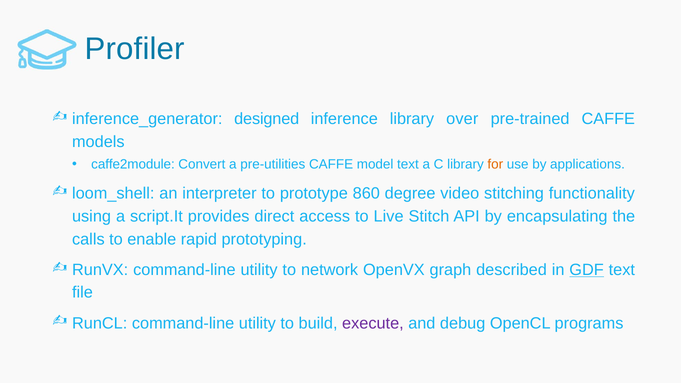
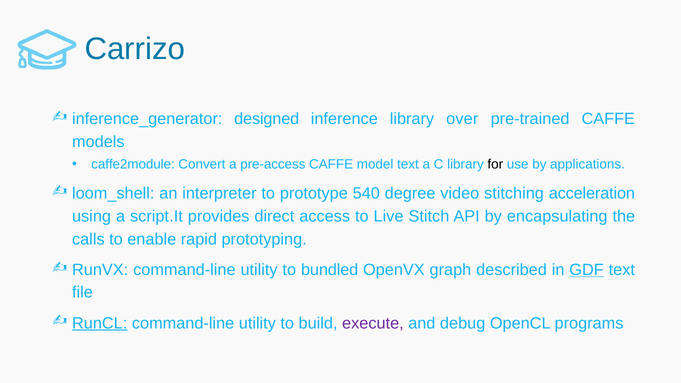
Profiler: Profiler -> Carrizo (135, 49)
pre-utilities: pre-utilities -> pre-access (273, 164)
for colour: orange -> black (495, 164)
860: 860 -> 540 (366, 193)
functionality: functionality -> acceleration (592, 193)
network: network -> bundled (330, 270)
RunCL underline: none -> present (100, 323)
